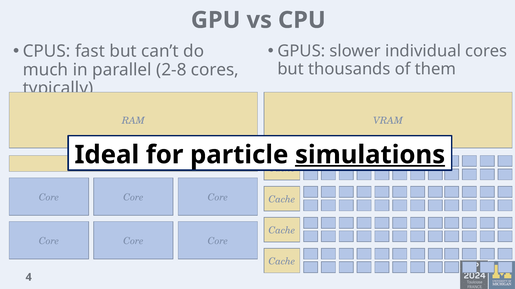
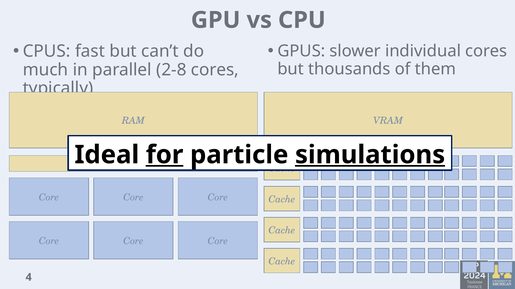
for underline: none -> present (165, 155)
